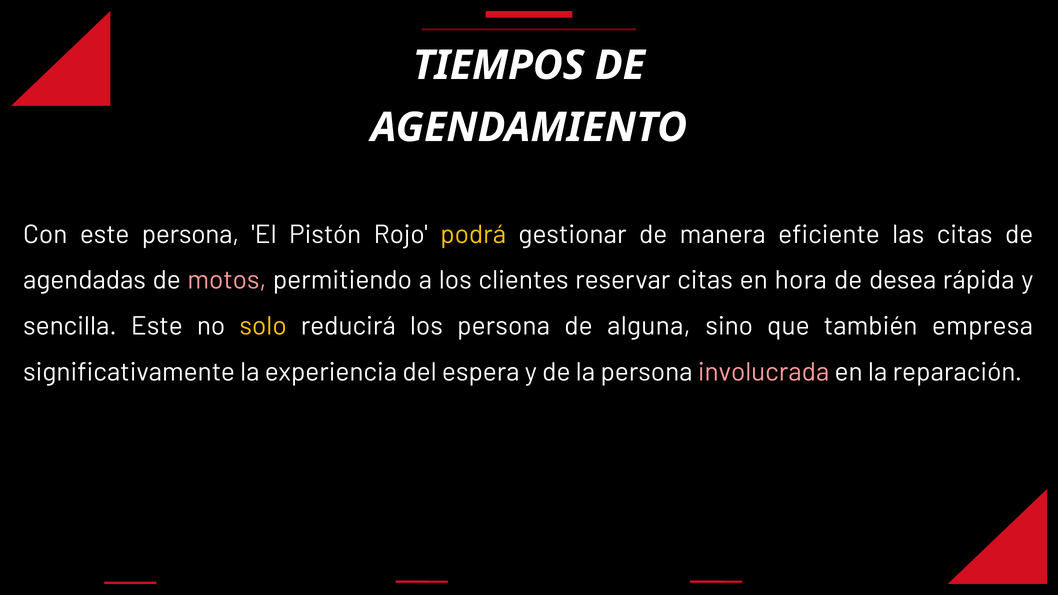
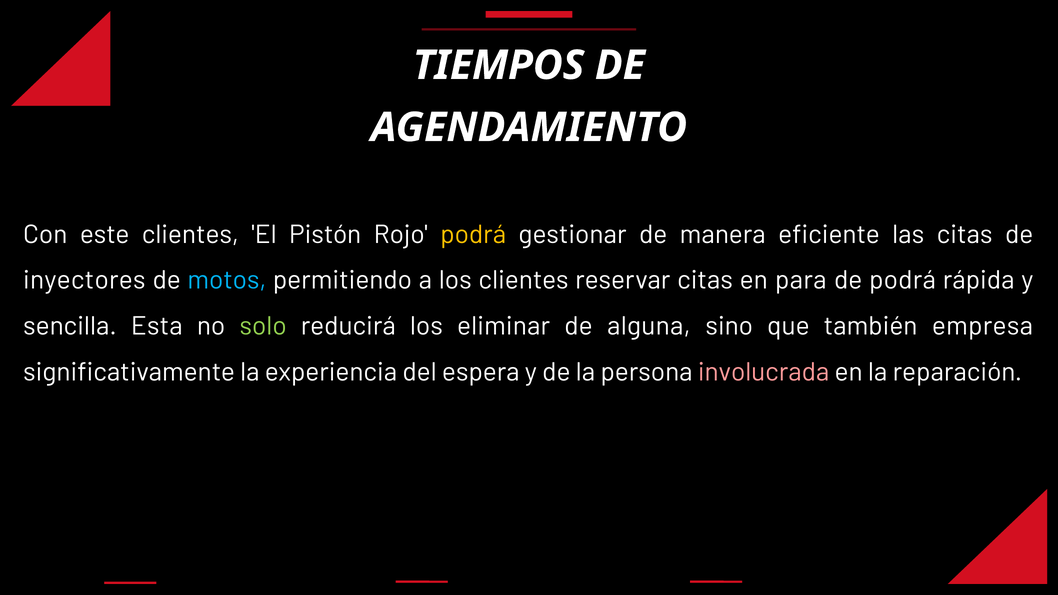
este persona: persona -> clientes (190, 234)
agendadas: agendadas -> inyectores (84, 280)
motos colour: pink -> light blue (227, 280)
hora: hora -> para (801, 280)
de desea: desea -> podrá (902, 280)
sencilla Este: Este -> Esta (157, 326)
solo colour: yellow -> light green (263, 326)
los persona: persona -> eliminar (504, 326)
